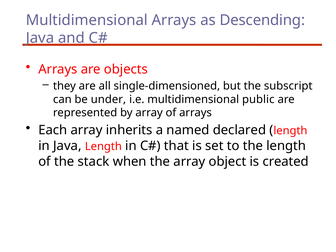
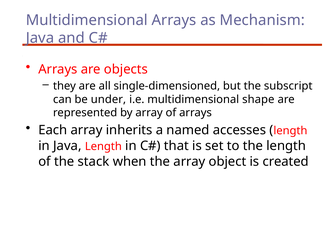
Descending: Descending -> Mechanism (262, 20)
public: public -> shape (258, 99)
declared: declared -> accesses (239, 130)
